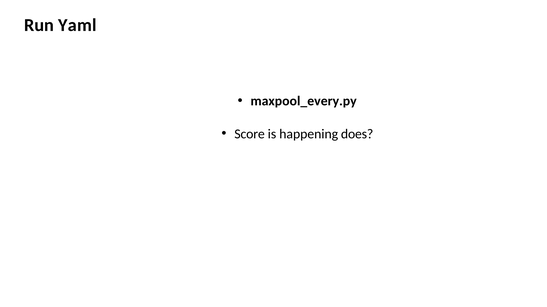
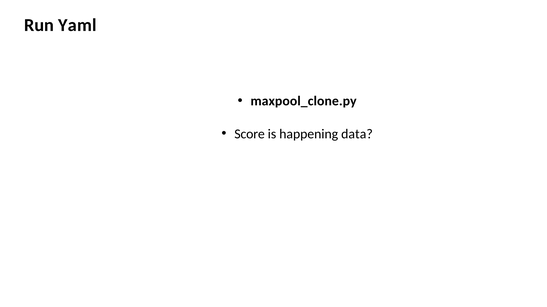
maxpool_every.py: maxpool_every.py -> maxpool_clone.py (304, 101)
does: does -> data (357, 134)
